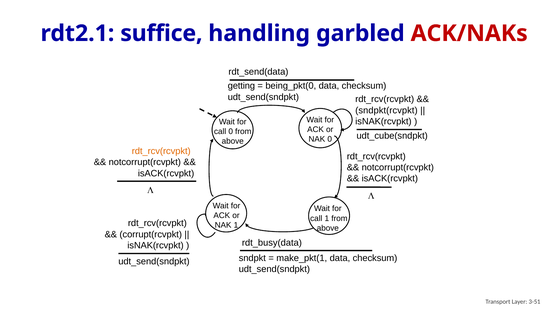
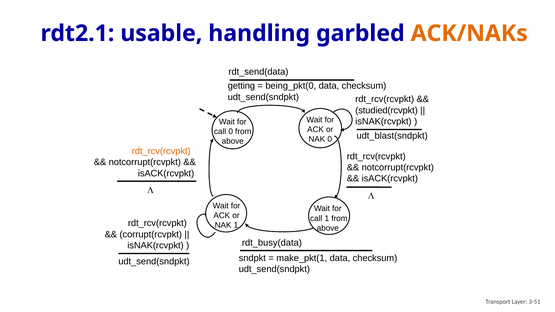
suffice: suffice -> usable (161, 33)
ACK/NAKs colour: red -> orange (469, 33)
sndpkt(rcvpkt: sndpkt(rcvpkt -> studied(rcvpkt (387, 110)
udt_cube(sndpkt: udt_cube(sndpkt -> udt_blast(sndpkt (392, 136)
